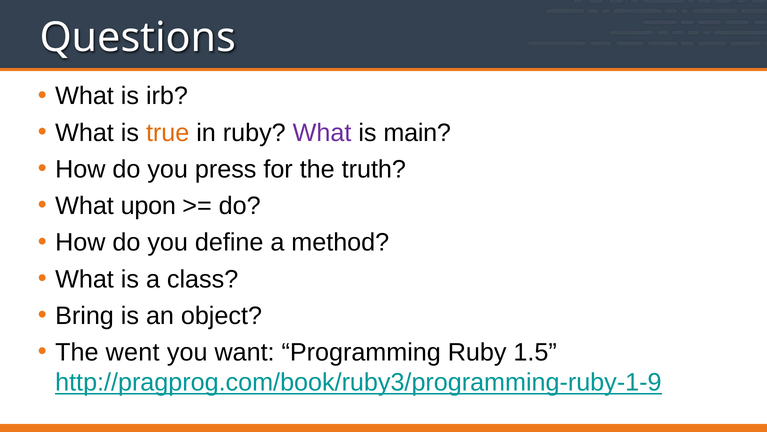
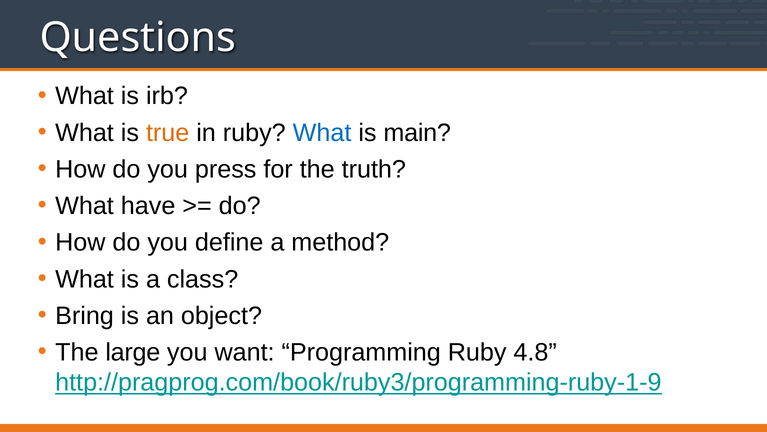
What colour: purple -> blue (322, 133)
upon: upon -> have (148, 206)
went: went -> large (133, 352)
1.5: 1.5 -> 4.8 (535, 352)
